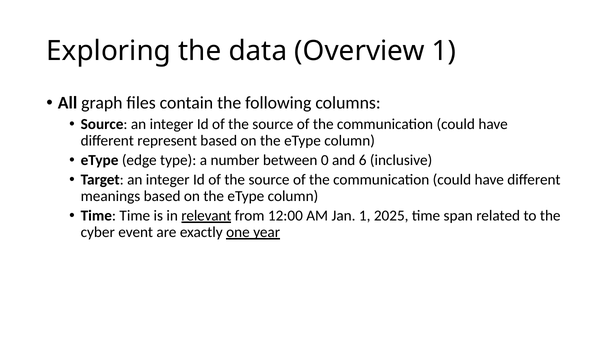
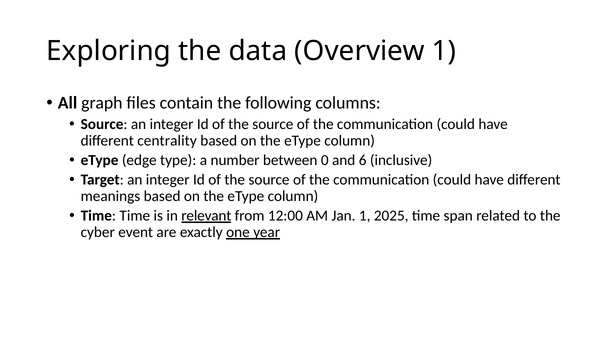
represent: represent -> centrality (167, 140)
